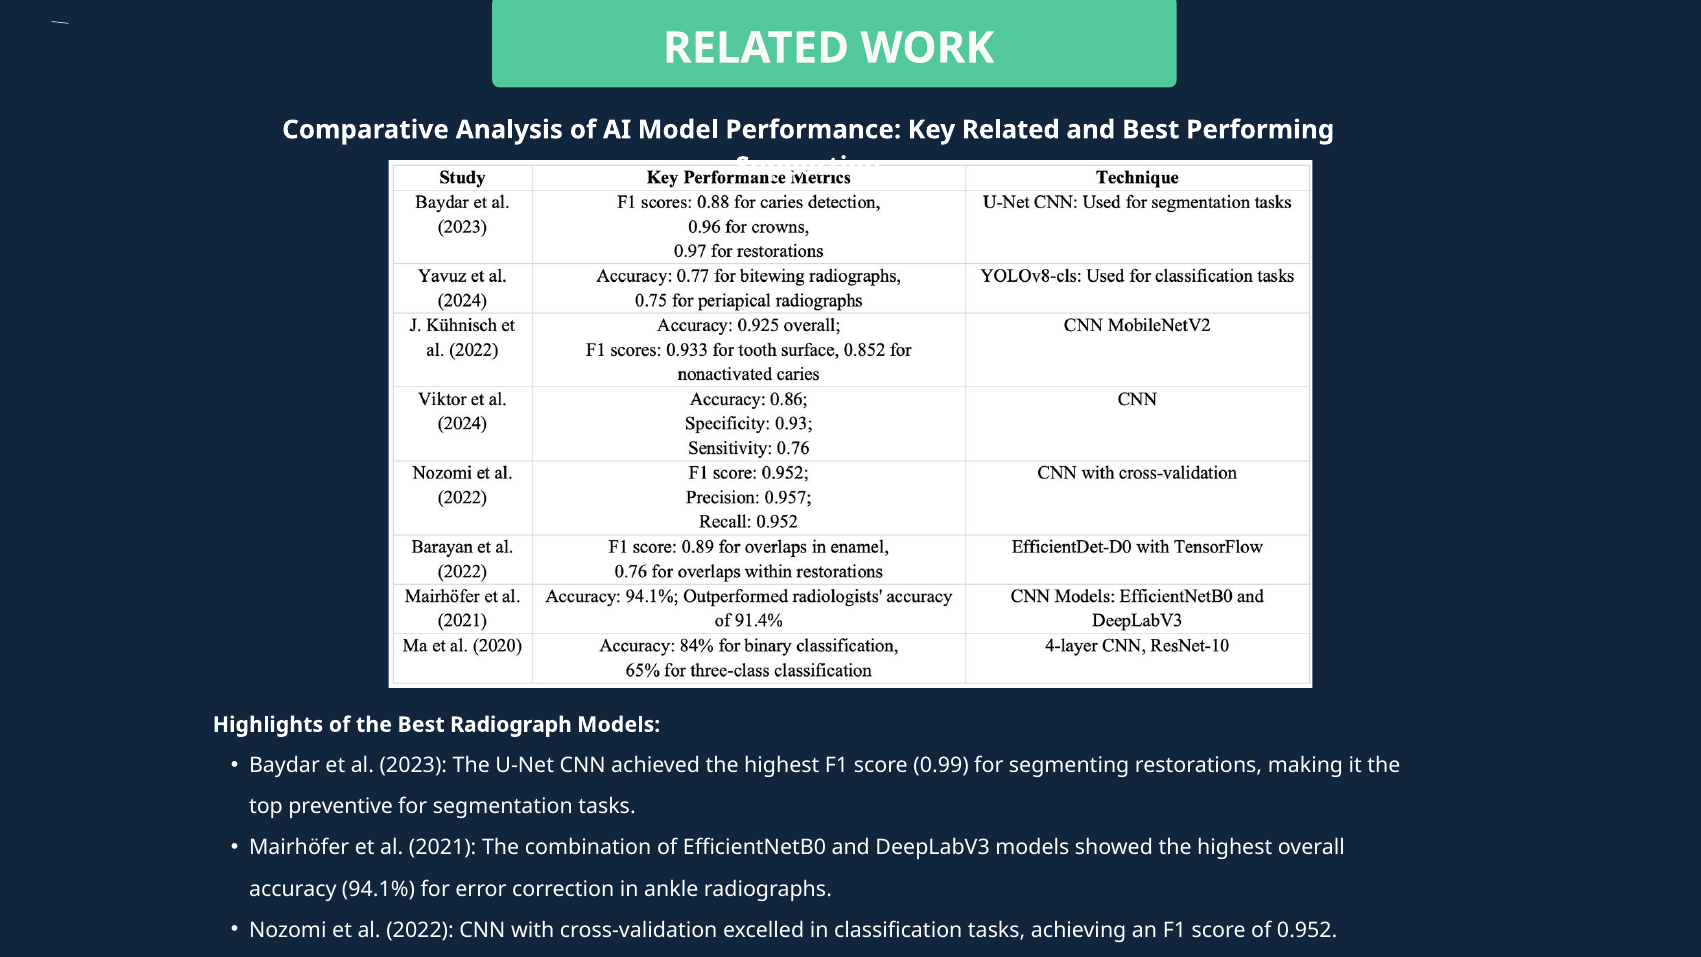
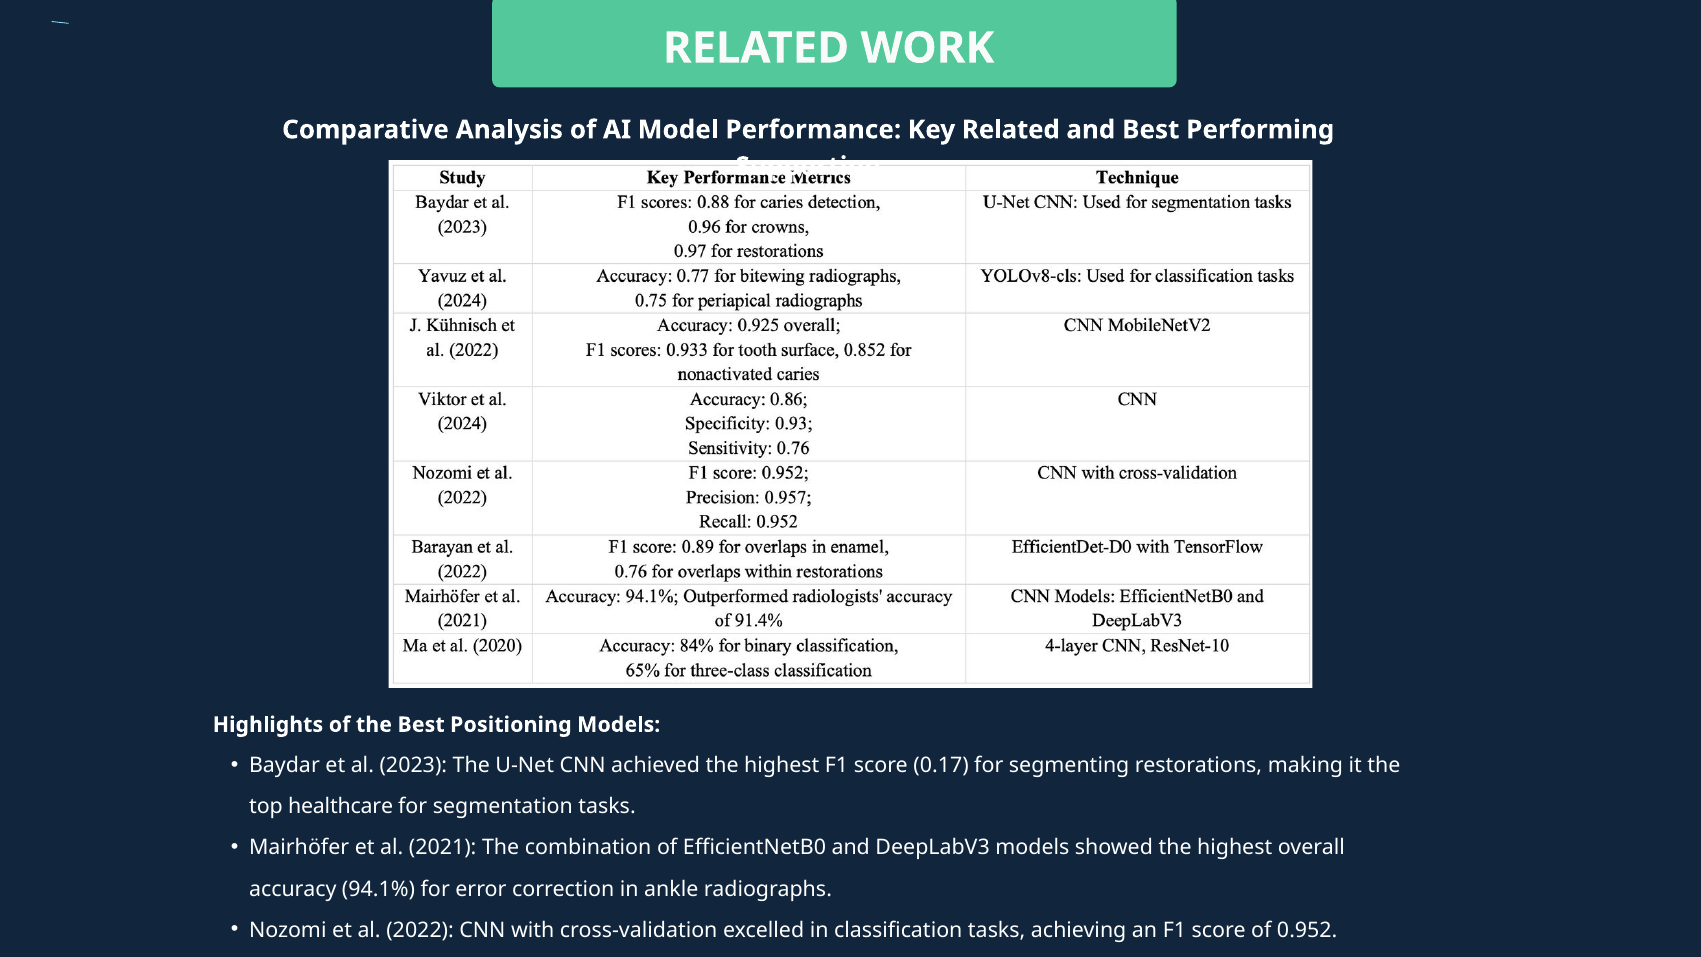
Radiograph: Radiograph -> Positioning (511, 725)
0.99: 0.99 -> 0.17 (941, 766)
preventive: preventive -> healthcare (341, 807)
